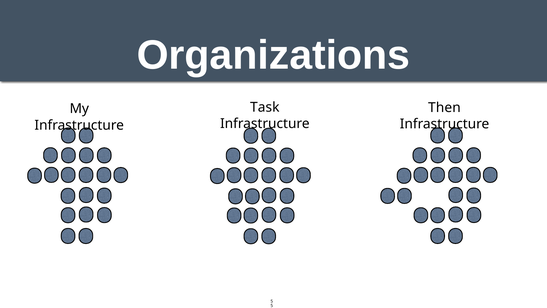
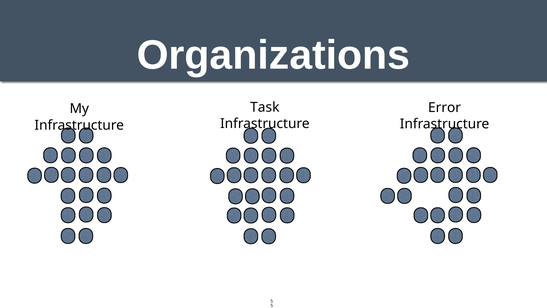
Then: Then -> Error (445, 107)
